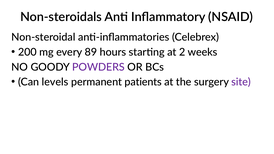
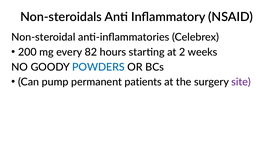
89: 89 -> 82 (91, 52)
POWDERS colour: purple -> blue (98, 67)
levels: levels -> pump (55, 82)
